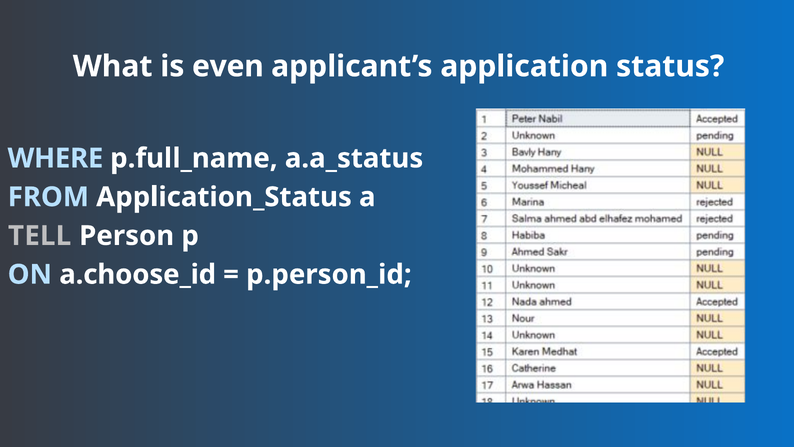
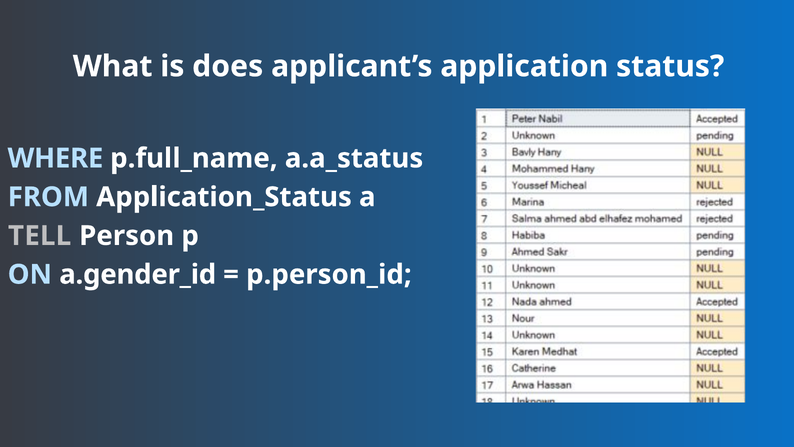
even: even -> does (228, 66)
a.choose_id: a.choose_id -> a.gender_id (138, 274)
